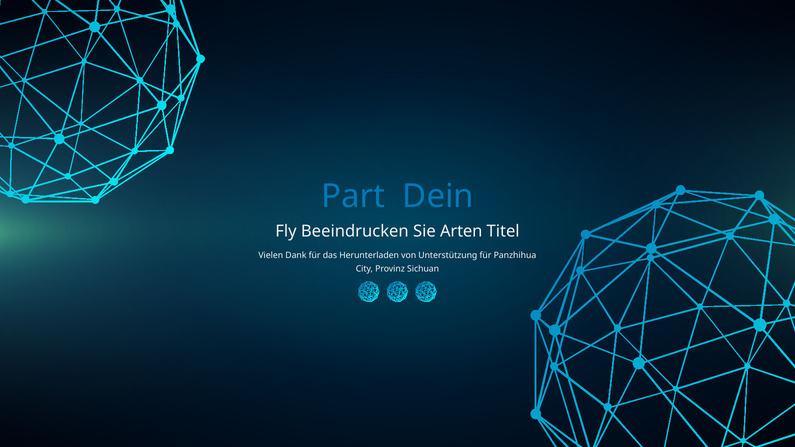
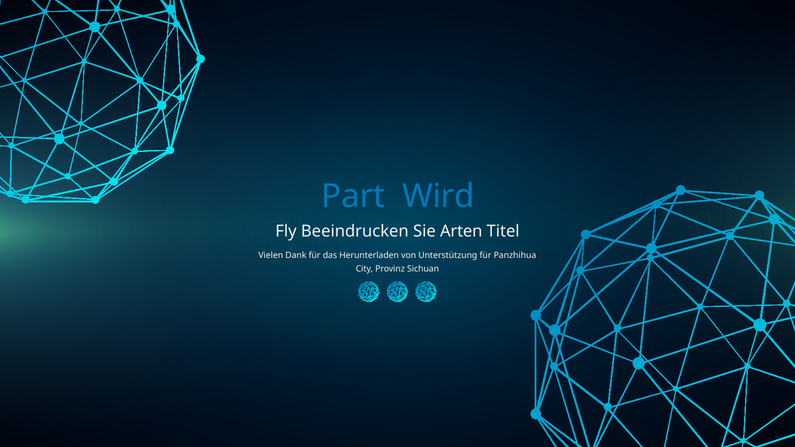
Dein: Dein -> Wird (438, 197)
